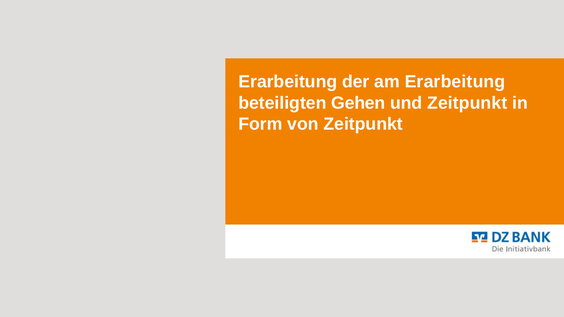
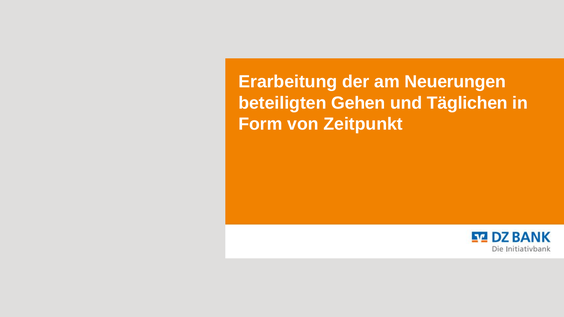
am Erarbeitung: Erarbeitung -> Neuerungen (455, 82)
und Zeitpunkt: Zeitpunkt -> Täglichen (467, 103)
